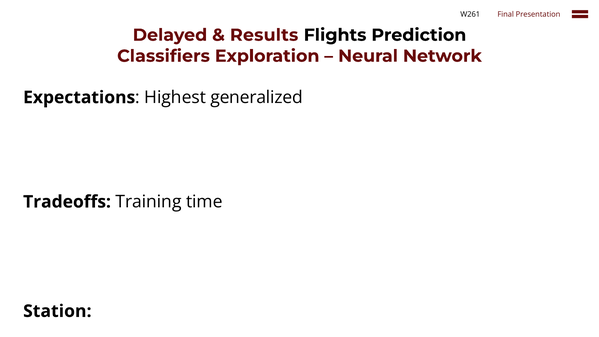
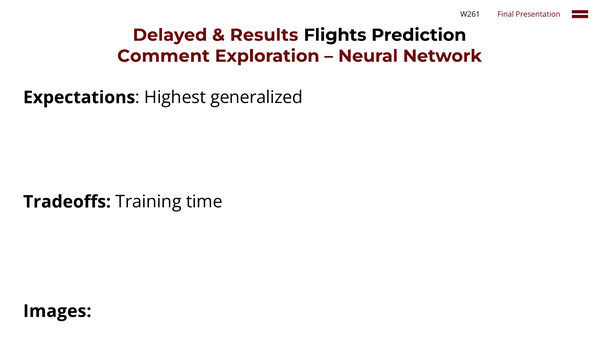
Classifiers: Classifiers -> Comment (163, 56)
Station: Station -> Images (57, 311)
